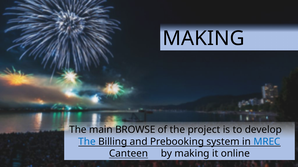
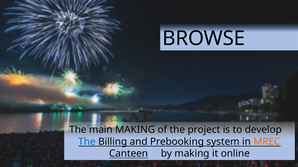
MAKING: MAKING -> BROWSE (204, 39)
main BROWSE: BROWSE -> MAKING (135, 130)
MREC colour: blue -> orange (267, 142)
